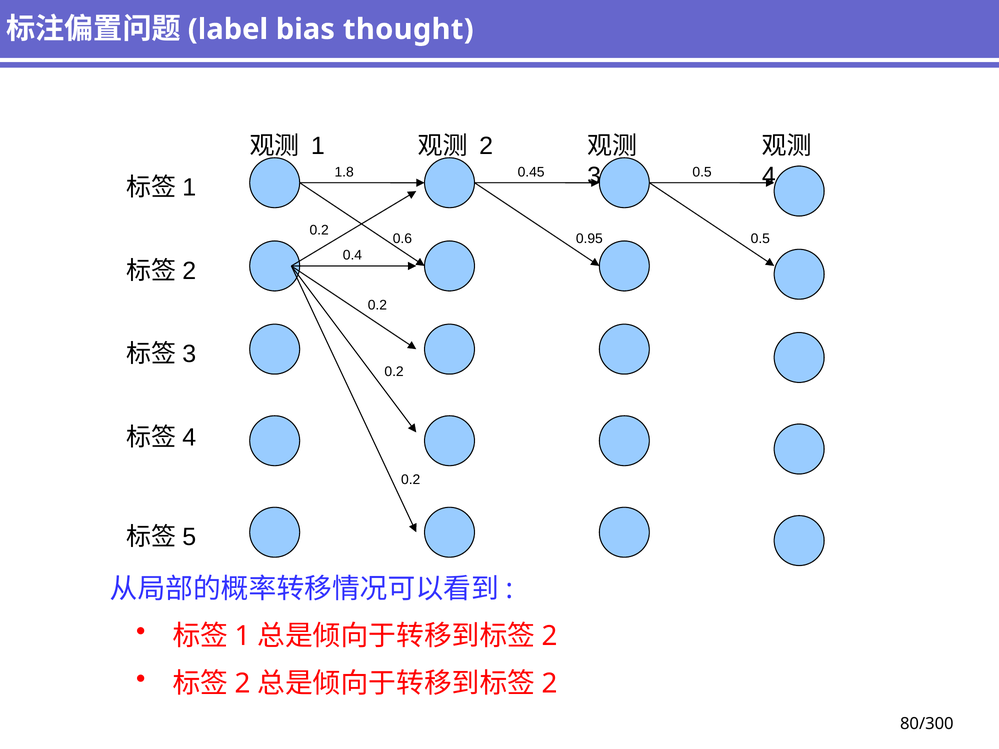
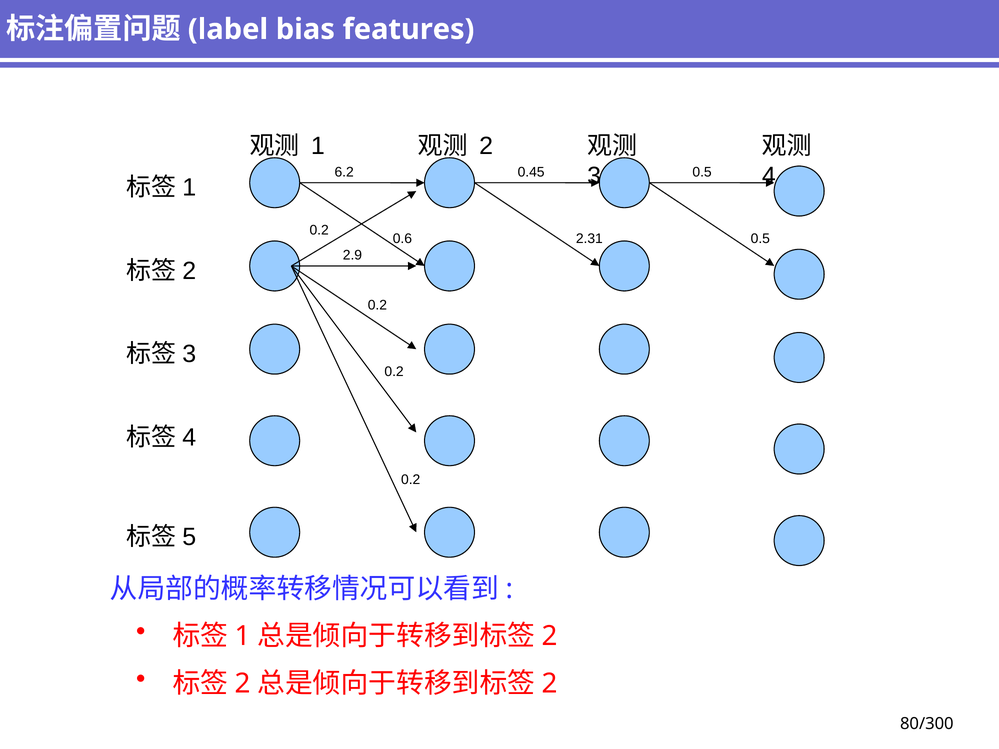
thought: thought -> features (408, 29)
1.8: 1.8 -> 6.2 (344, 172)
0.95: 0.95 -> 2.31 (589, 239)
0.4: 0.4 -> 2.9 (352, 255)
